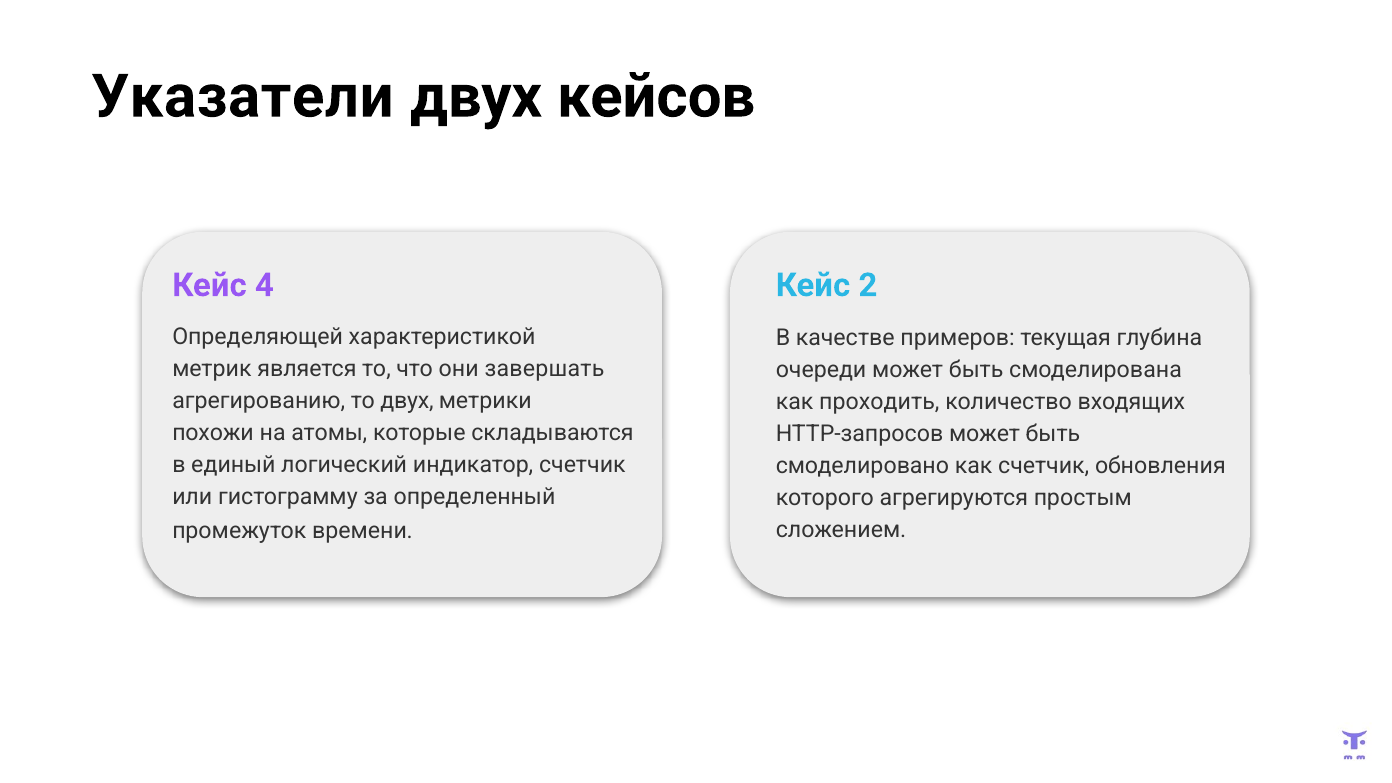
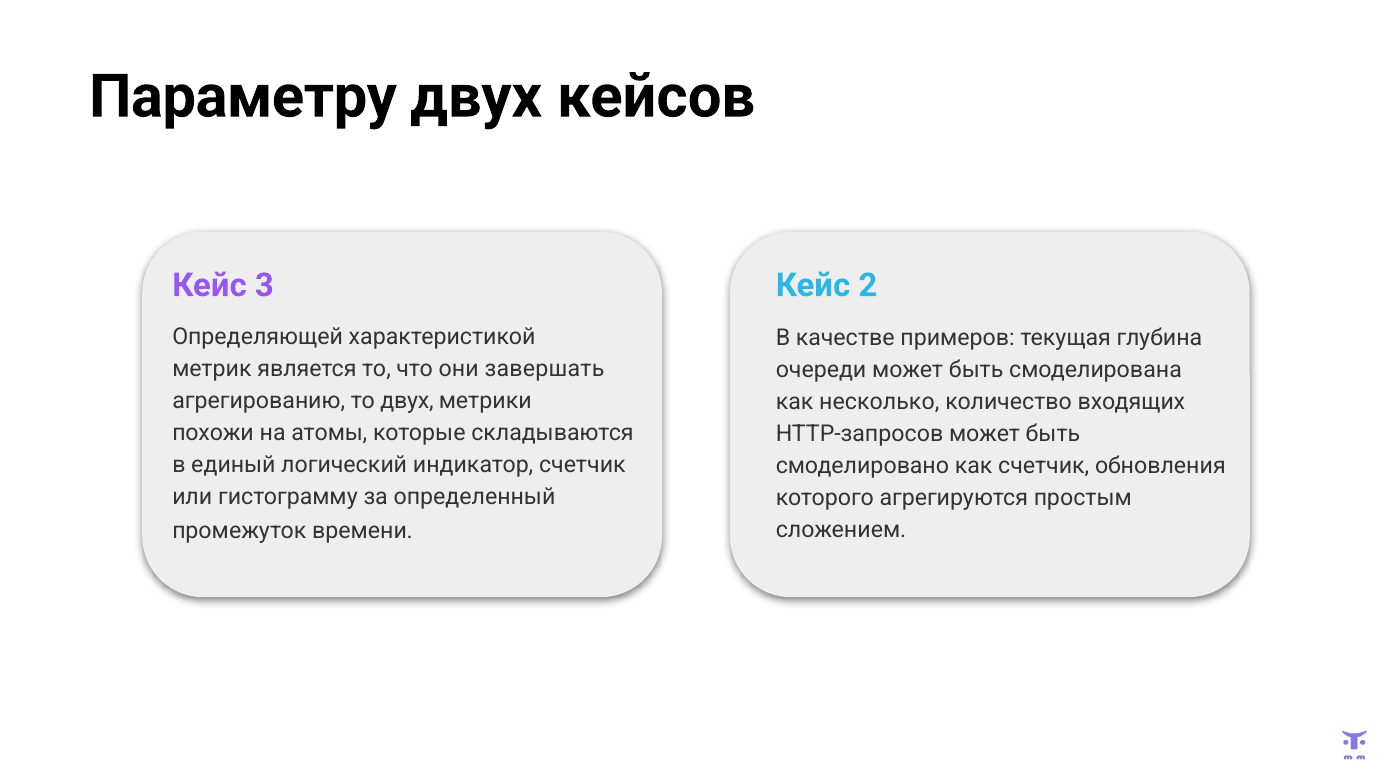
Указатели: Указатели -> Параметру (243, 97)
4: 4 -> 3 (264, 285)
проходить: проходить -> несколько (879, 402)
